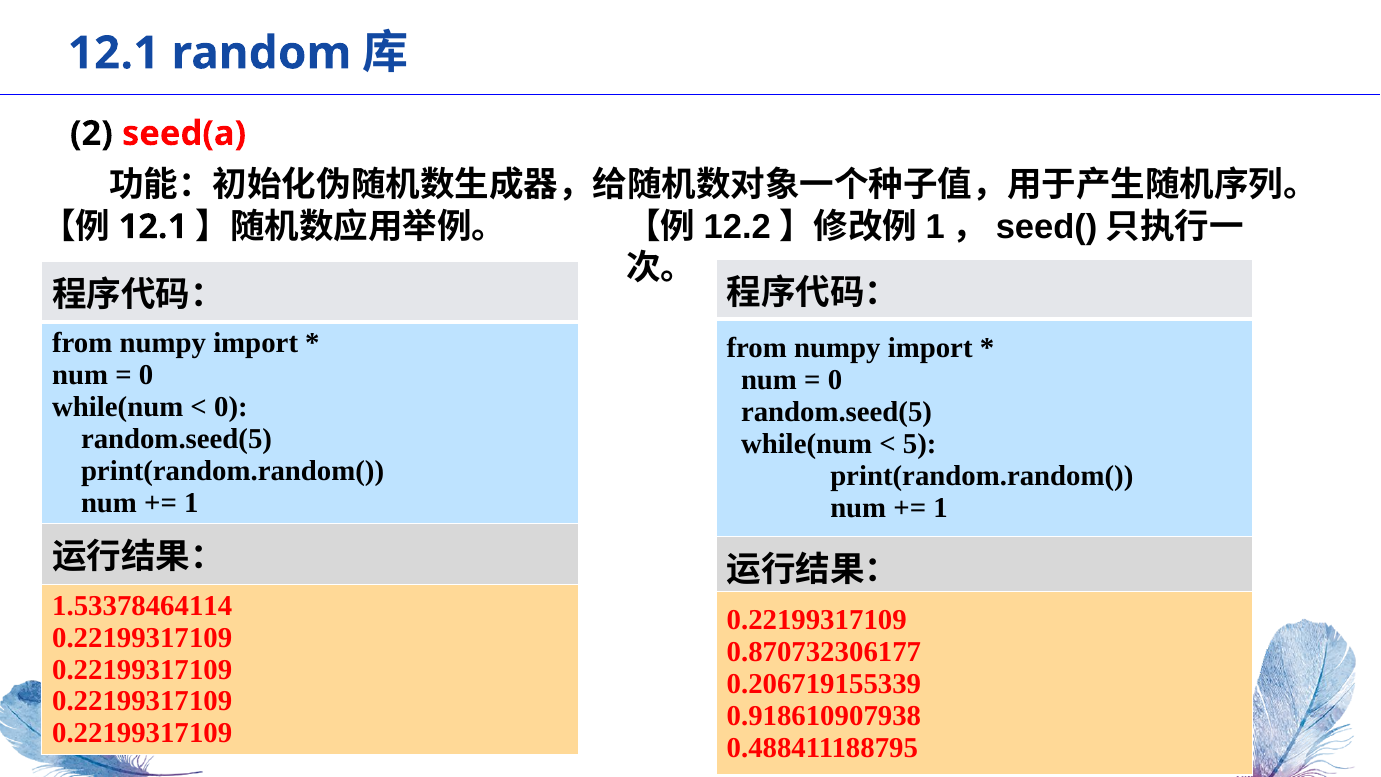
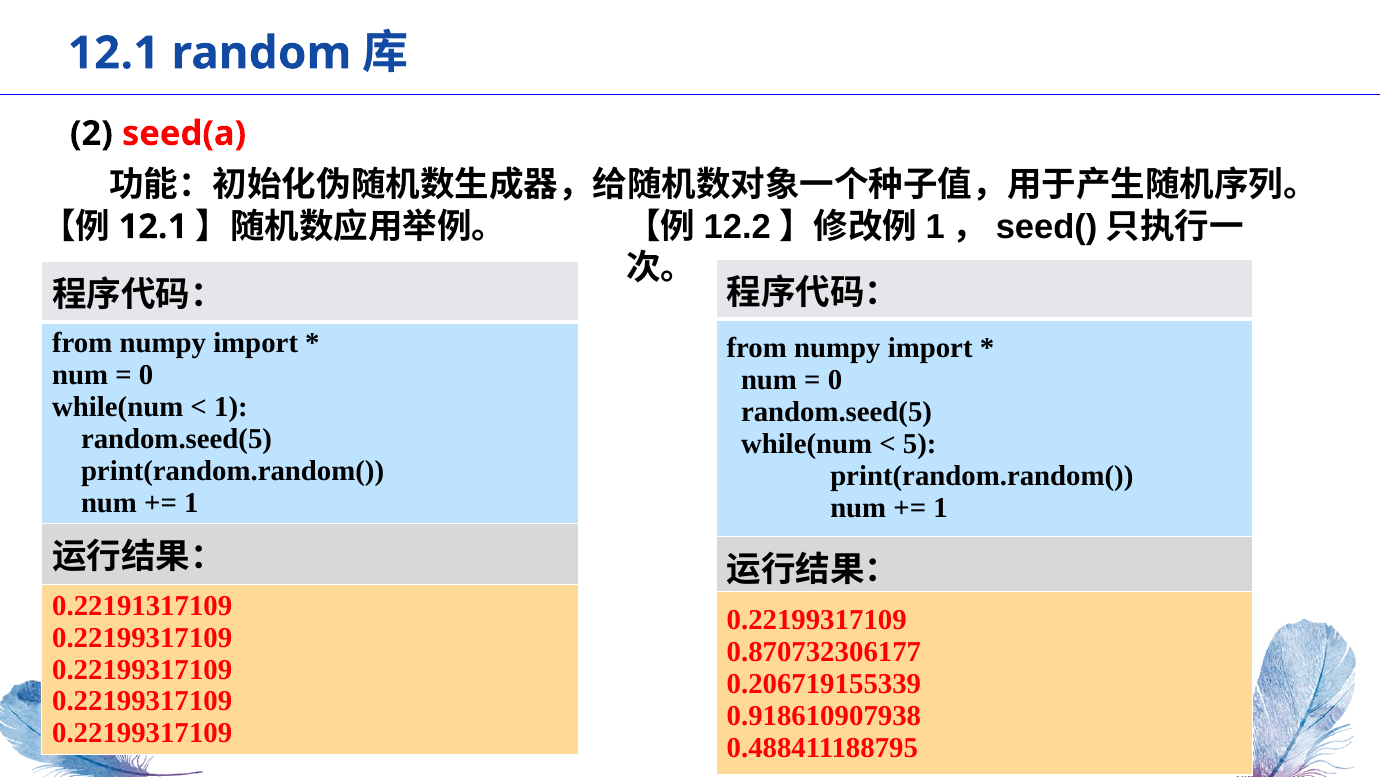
0: 0 -> 1 (231, 407)
1.53378464114: 1.53378464114 -> 0.22191317109 (142, 606)
